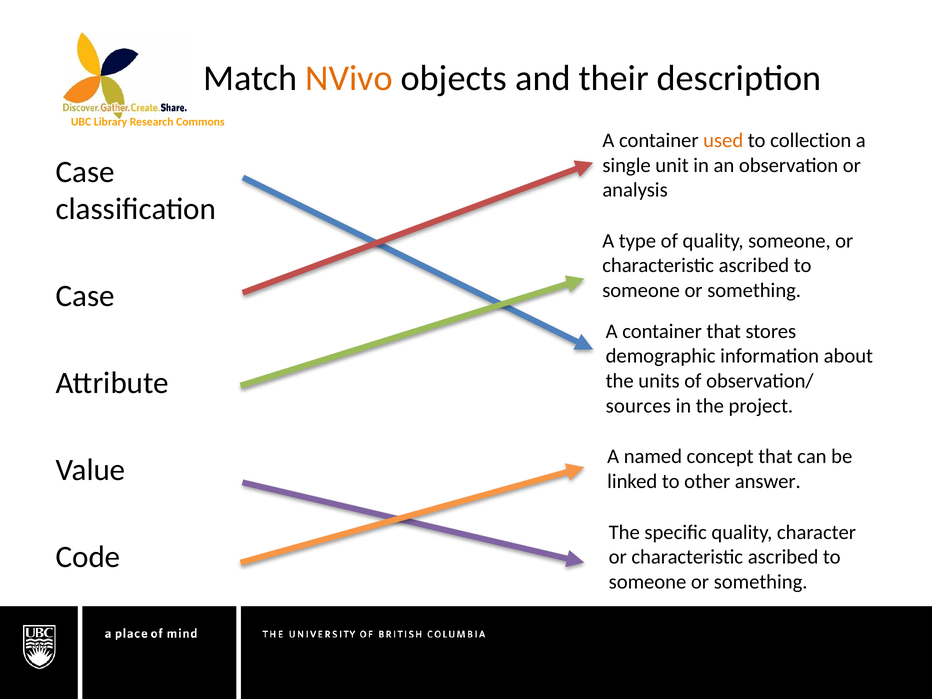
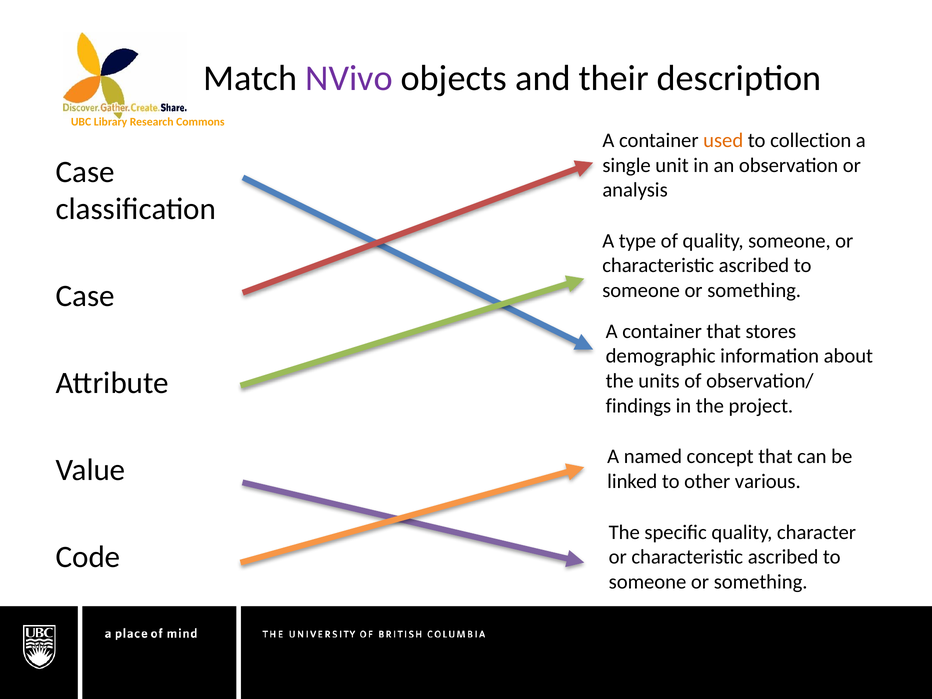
NVivo colour: orange -> purple (349, 78)
sources: sources -> findings (638, 406)
answer: answer -> various (768, 481)
